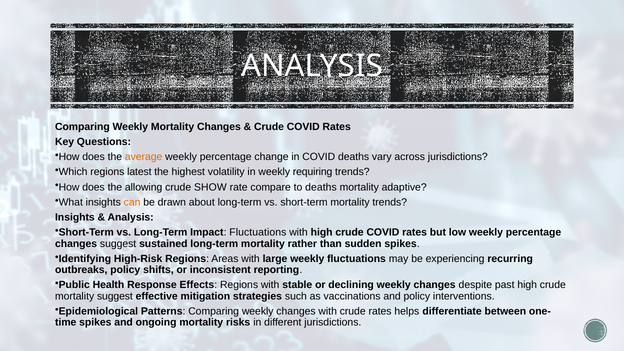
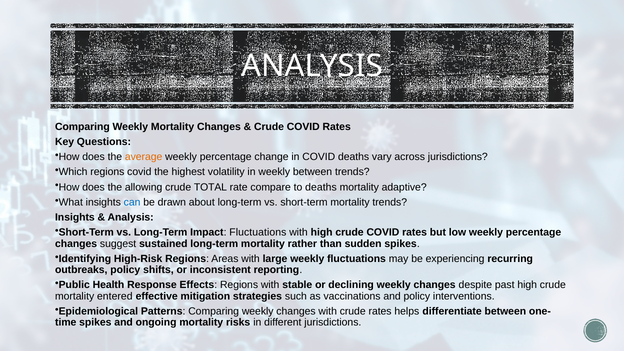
regions latest: latest -> covid (139, 172)
weekly requiring: requiring -> between (313, 172)
SHOW: SHOW -> TOTAL (210, 187)
can colour: orange -> blue (132, 202)
mortality suggest: suggest -> entered (115, 296)
